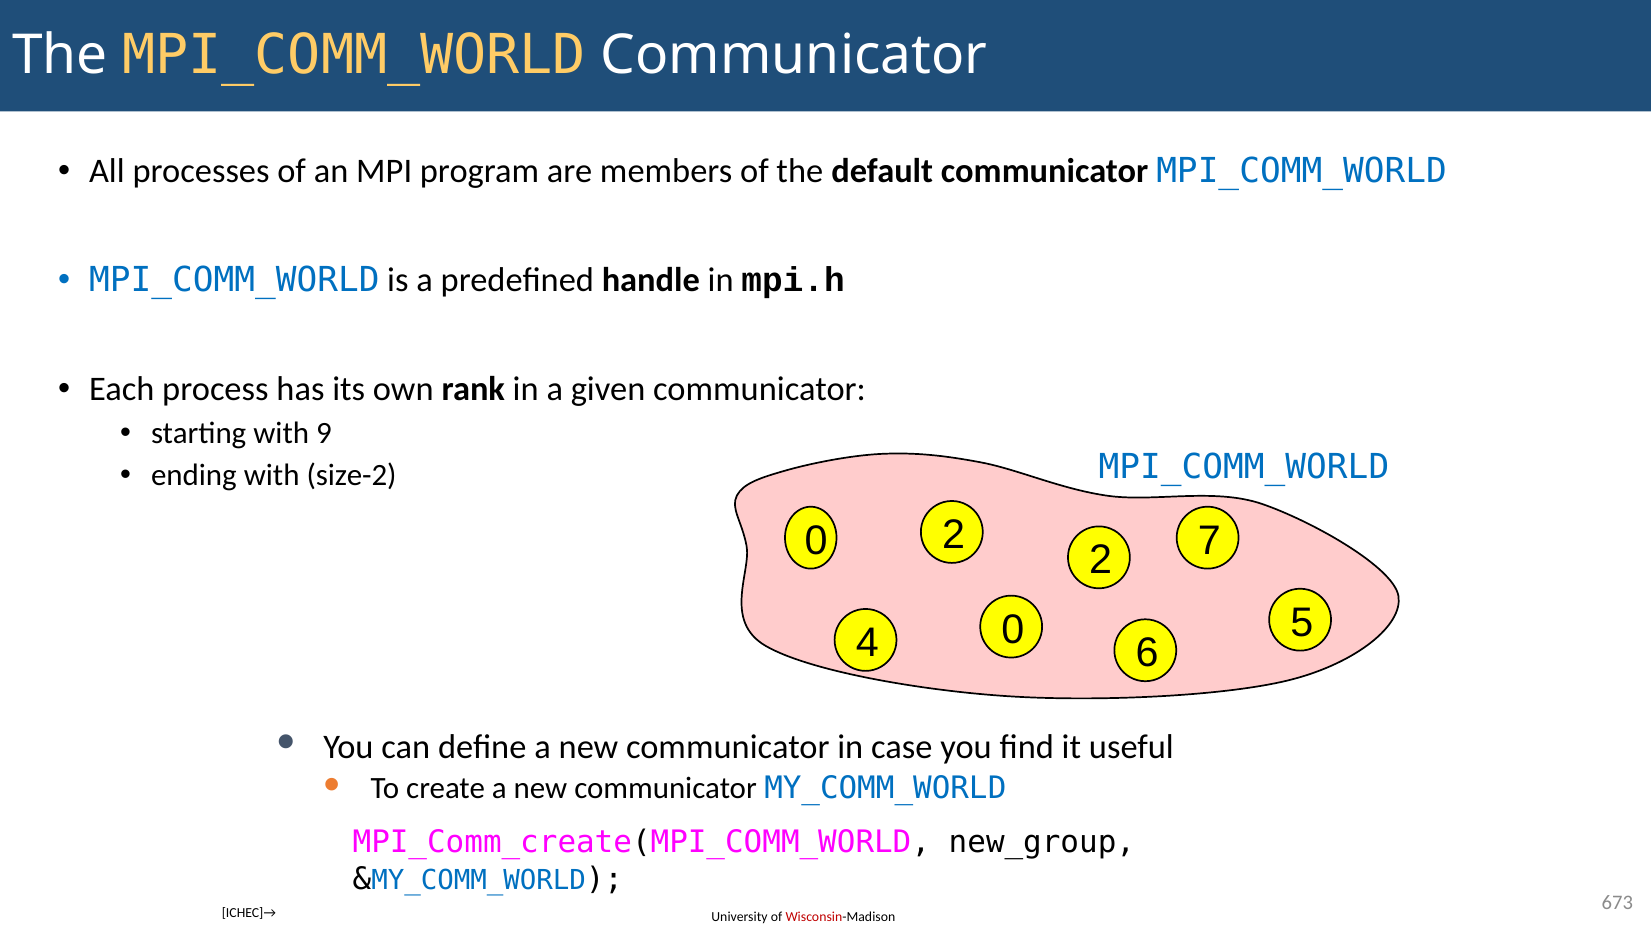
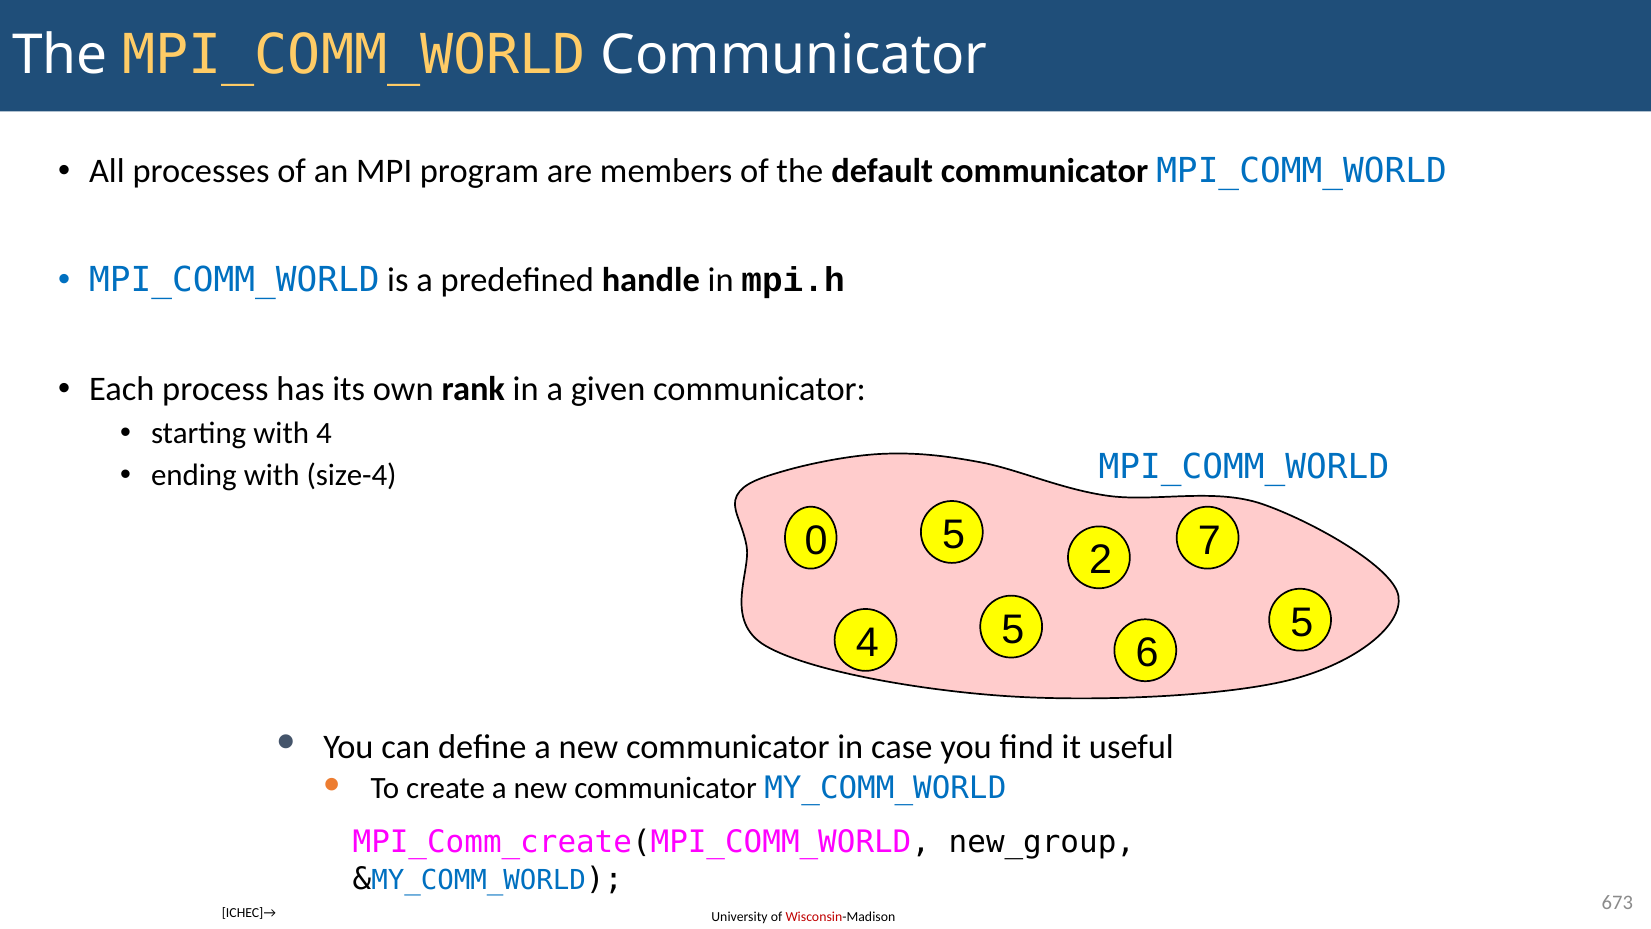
with 9: 9 -> 4 (324, 433)
size-2: size-2 -> size-4 (352, 475)
0 2: 2 -> 5 (954, 535)
4 0: 0 -> 5 (1013, 629)
